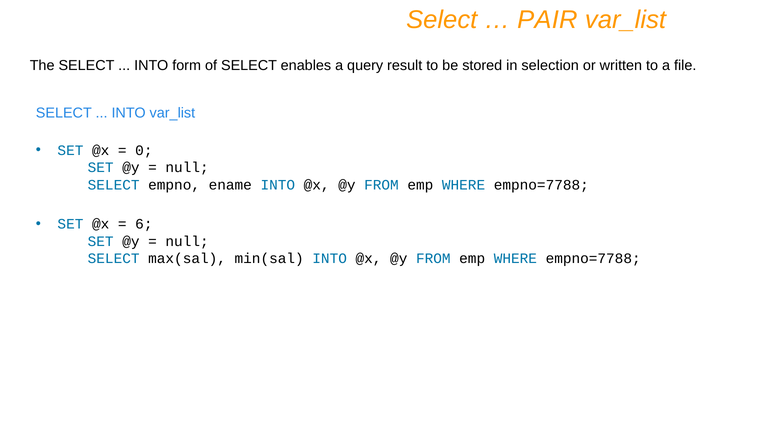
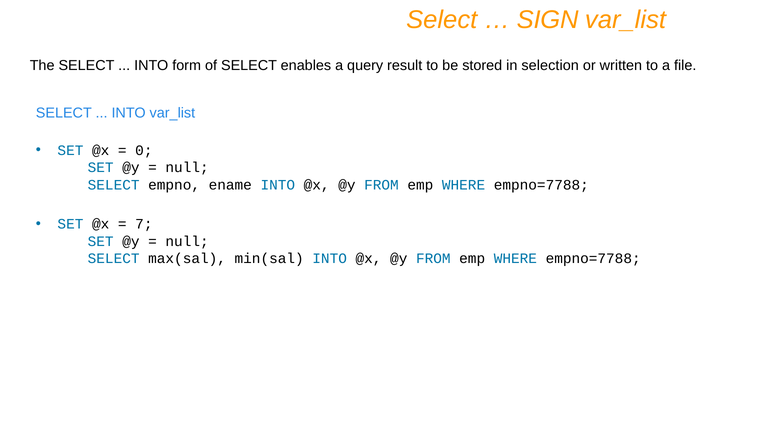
PAIR: PAIR -> SIGN (548, 20)
6: 6 -> 7 (144, 224)
